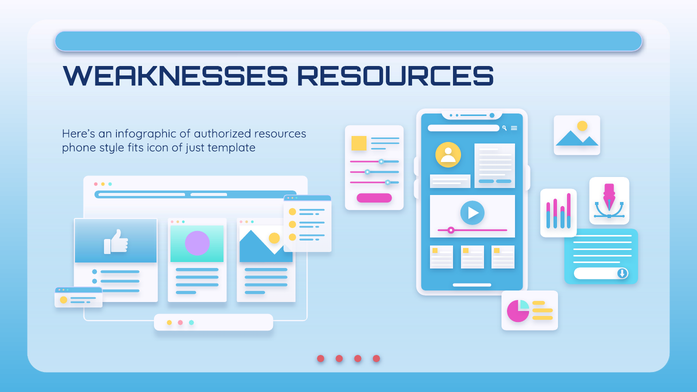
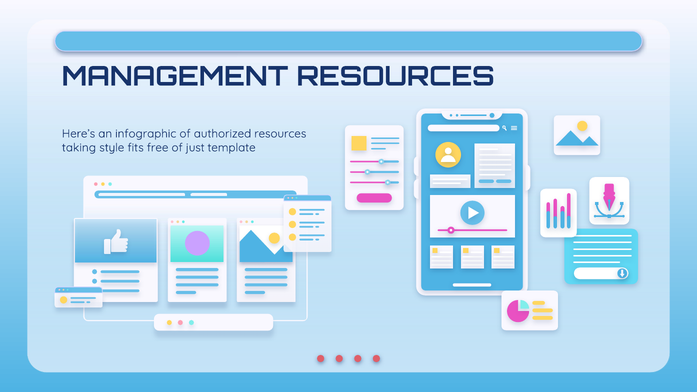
WEAKNESSES: WEAKNESSES -> MANAGEMENT (175, 77)
phone: phone -> taking (79, 148)
icon: icon -> free (158, 148)
